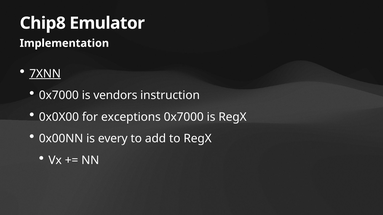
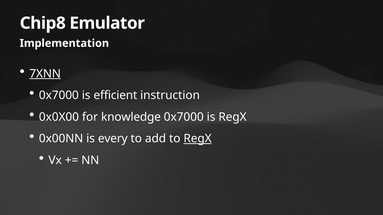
vendors: vendors -> efficient (115, 95)
exceptions: exceptions -> knowledge (131, 117)
RegX underline: none -> present (198, 139)
